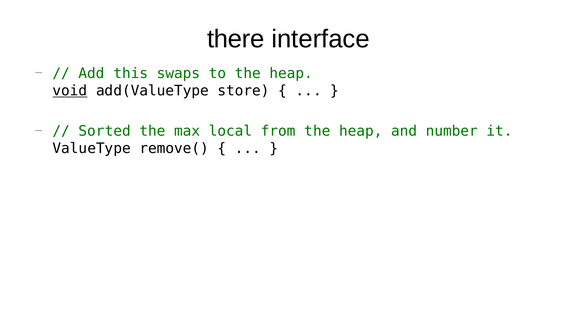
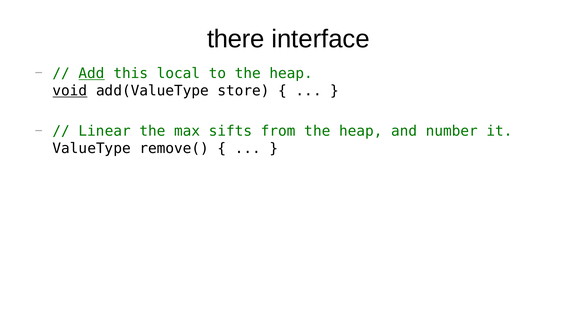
Add underline: none -> present (92, 73)
swaps: swaps -> local (178, 73)
Sorted: Sorted -> Linear (105, 131)
local: local -> sifts (231, 131)
